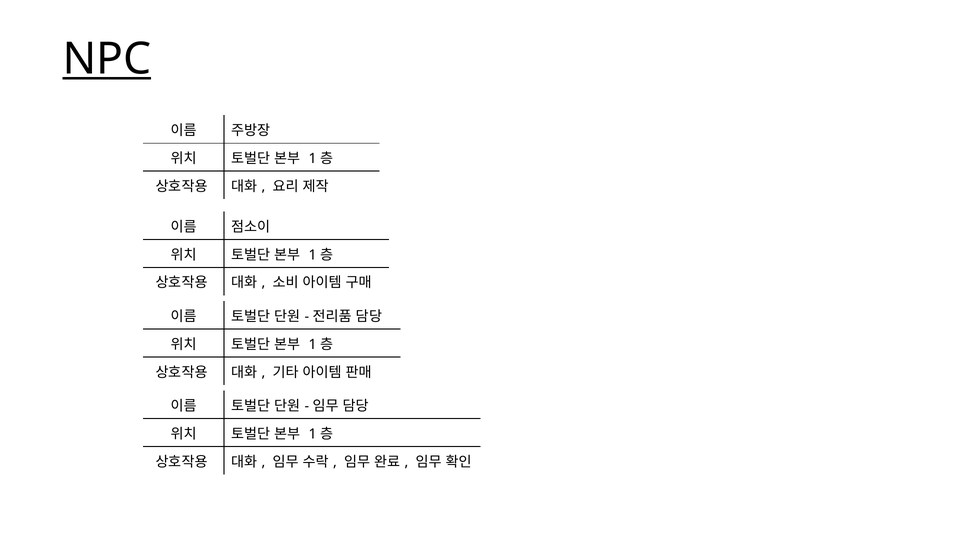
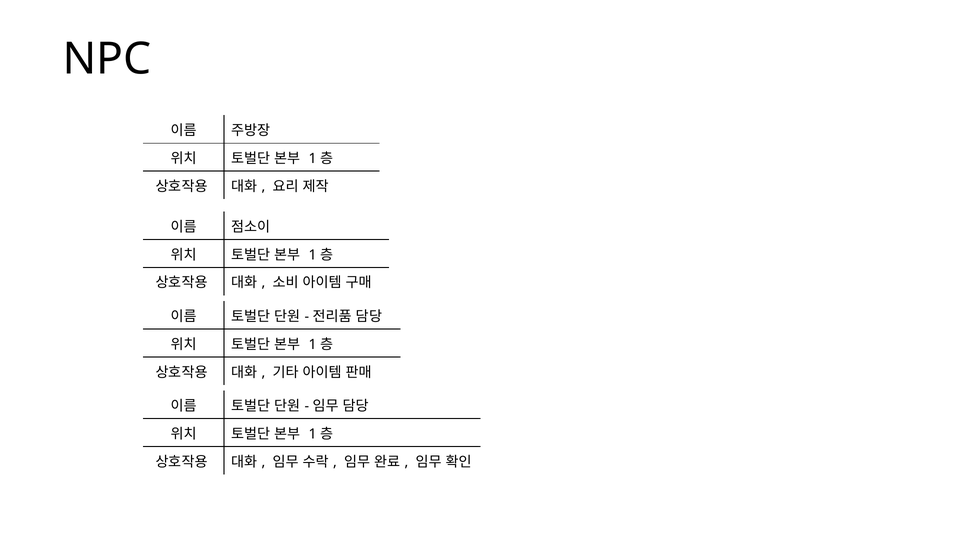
NPC underline: present -> none (107, 59)
